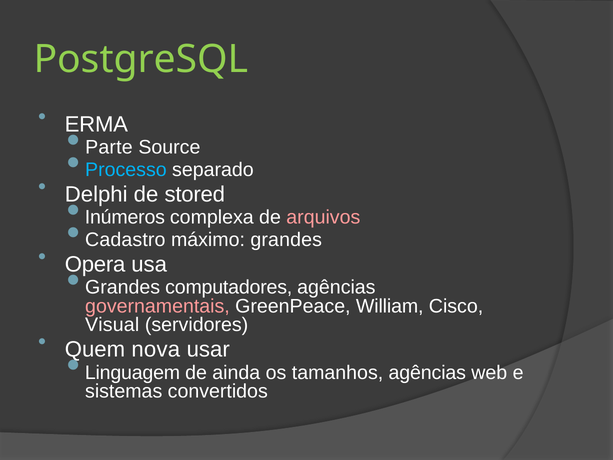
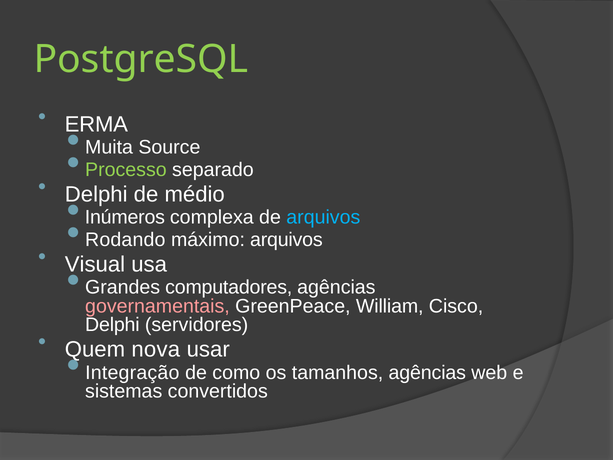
Parte: Parte -> Muita (109, 147)
Processo colour: light blue -> light green (126, 170)
stored: stored -> médio (195, 194)
arquivos colour: pink -> light blue (323, 217)
Cadastro: Cadastro -> Rodando (125, 240)
máximo grandes: grandes -> arquivos (286, 240)
Opera: Opera -> Visual (95, 264)
Visual: Visual -> Delphi (112, 325)
Linguagem: Linguagem -> Integração (132, 372)
ainda: ainda -> como (236, 372)
